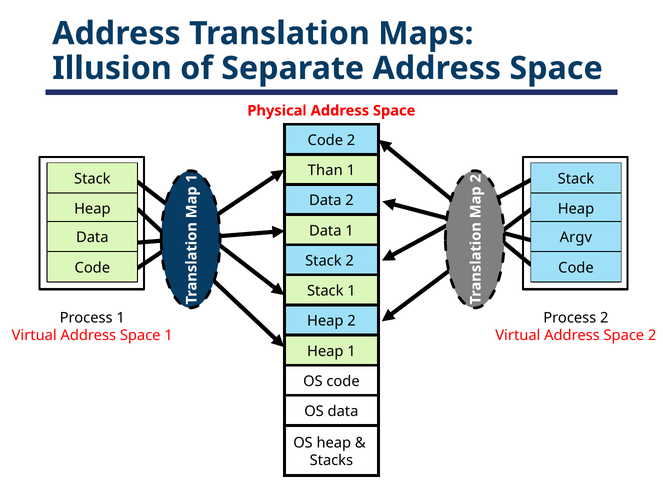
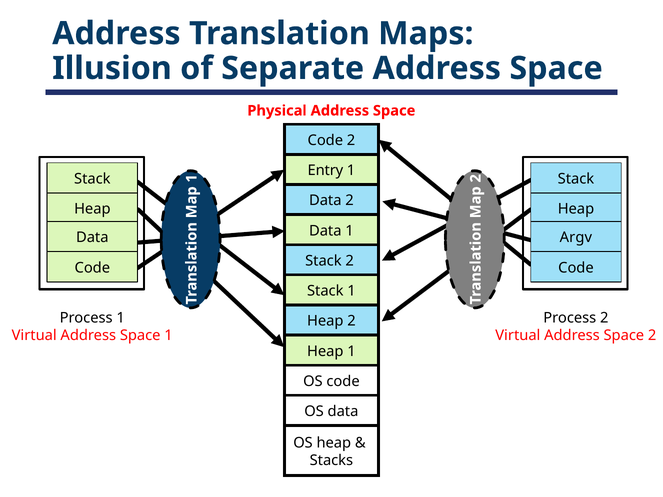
Than: Than -> Entry (325, 171)
